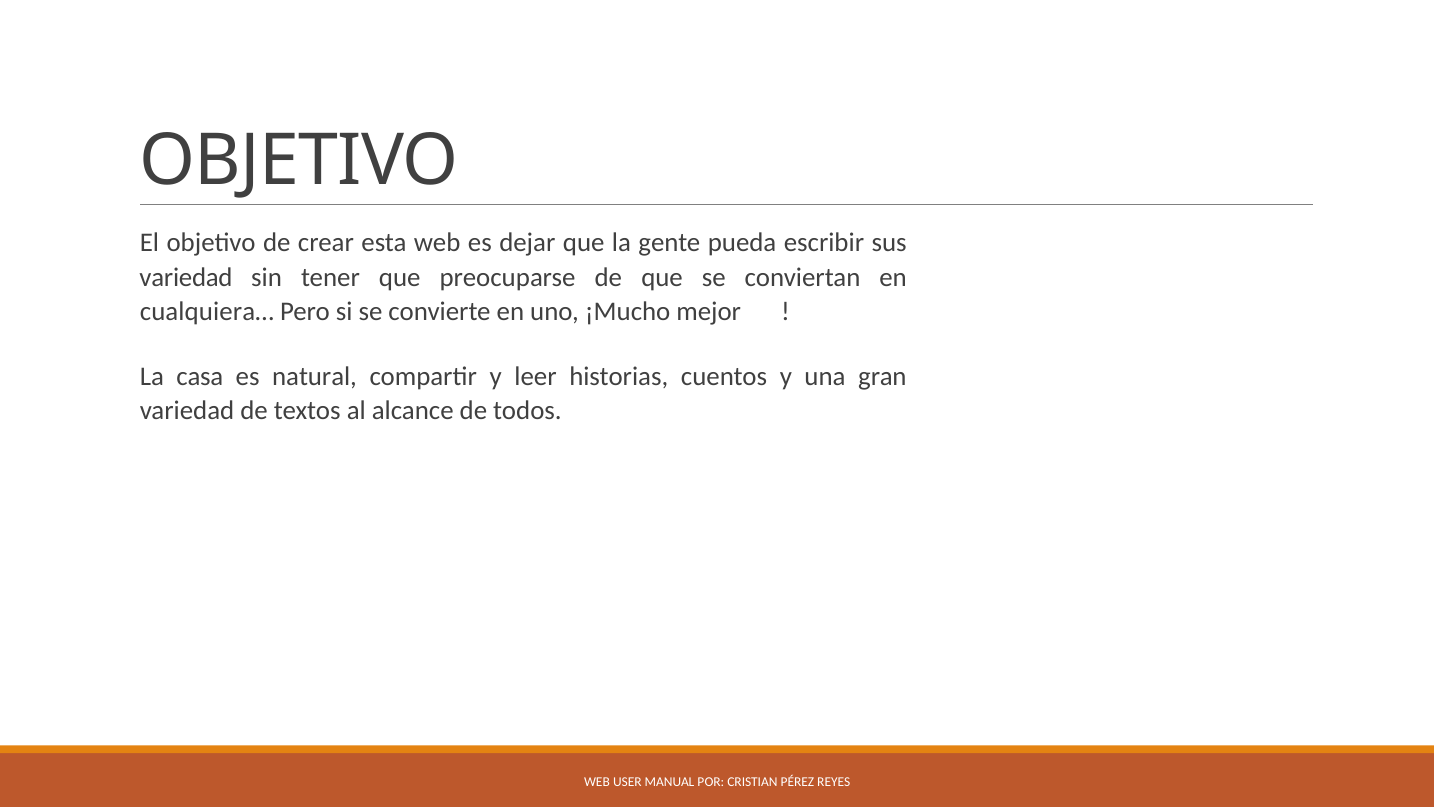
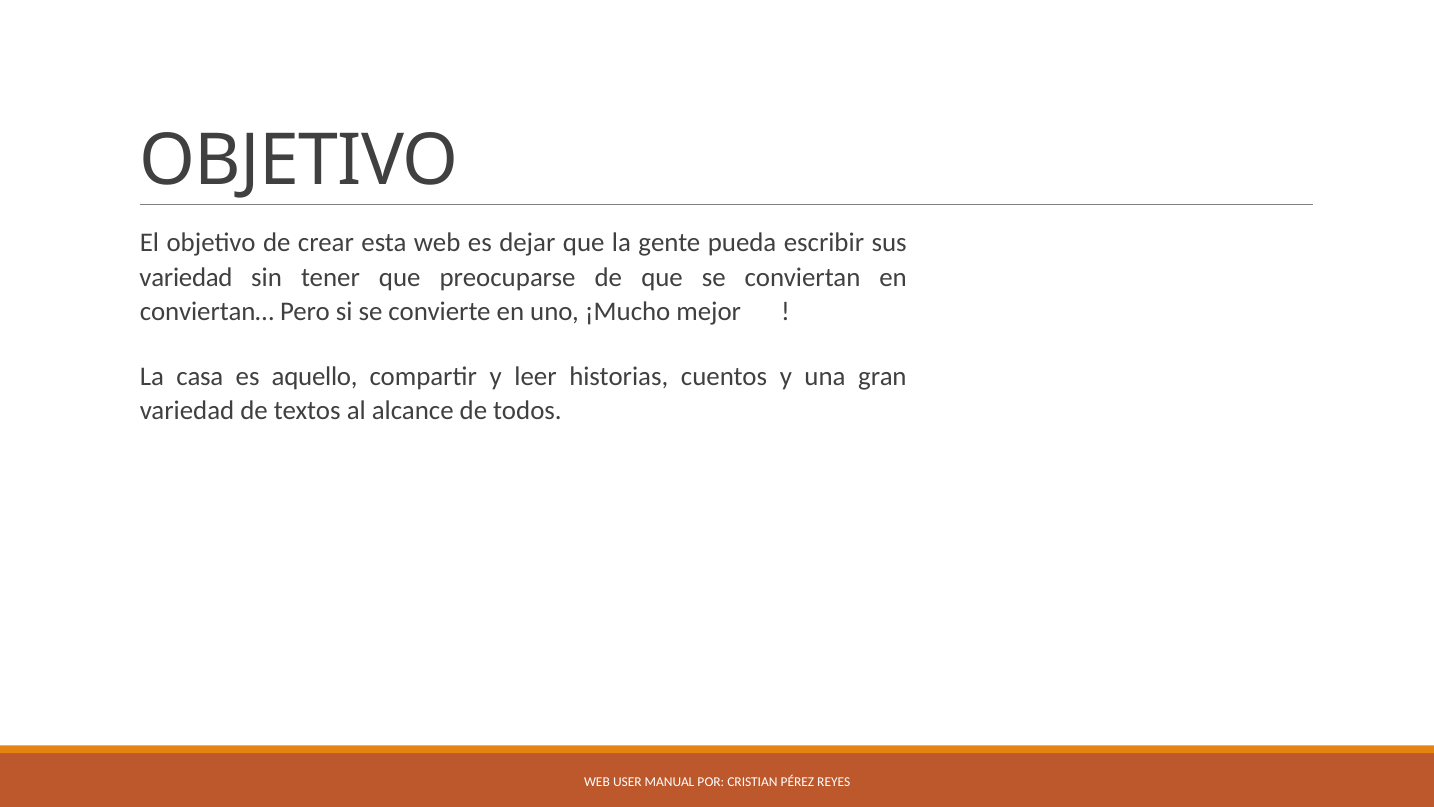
cualquiera…: cualquiera… -> conviertan… (207, 312)
natural: natural -> aquello (315, 376)
